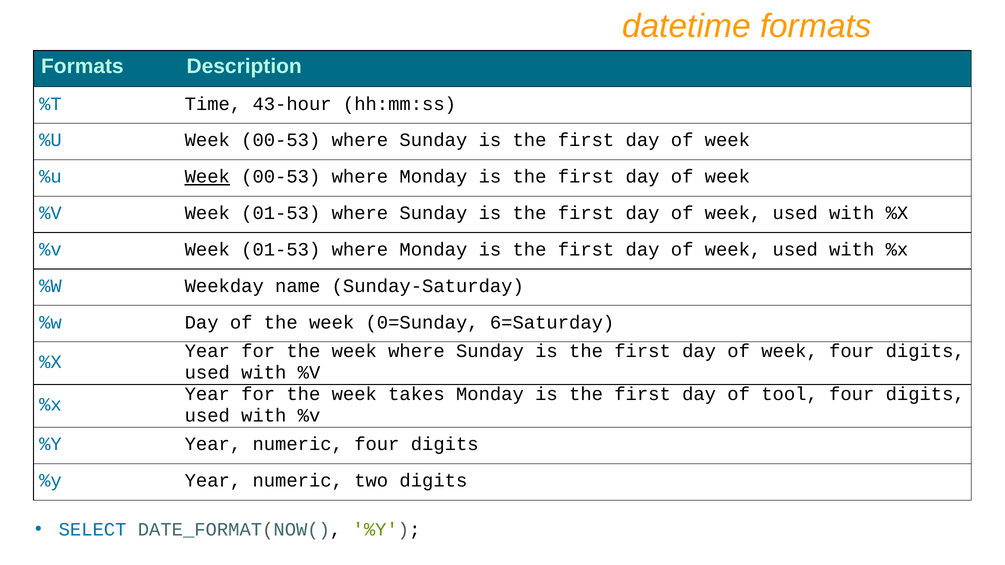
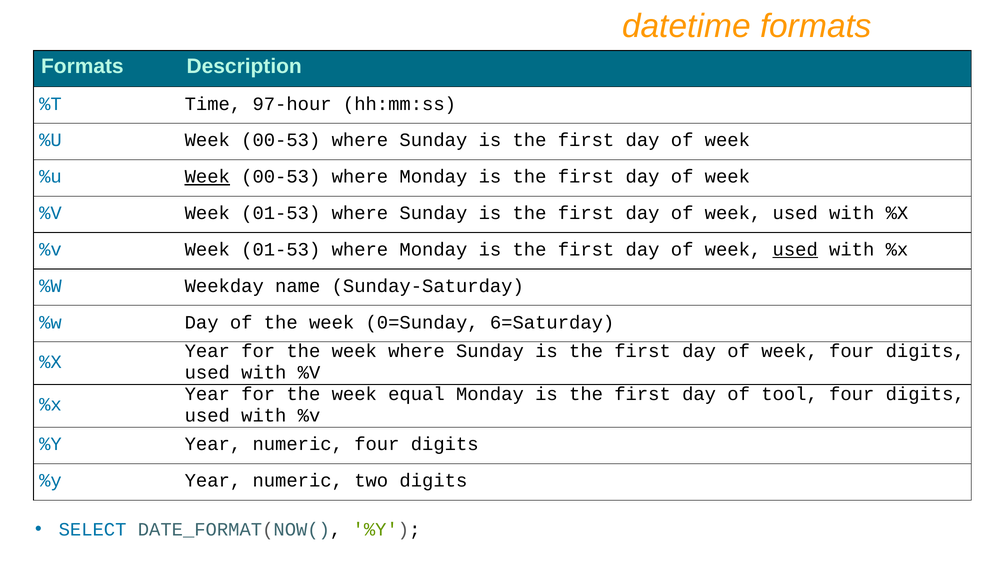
43-hour: 43-hour -> 97-hour (292, 104)
used underline: none -> present (795, 250)
takes: takes -> equal (416, 394)
